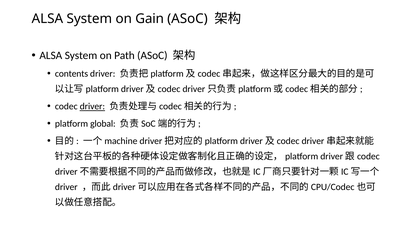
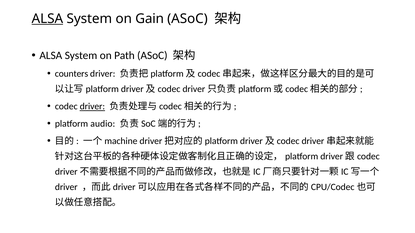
ALSA underline: none -> present (47, 19)
contents: contents -> counters (72, 74)
global: global -> audio (103, 124)
